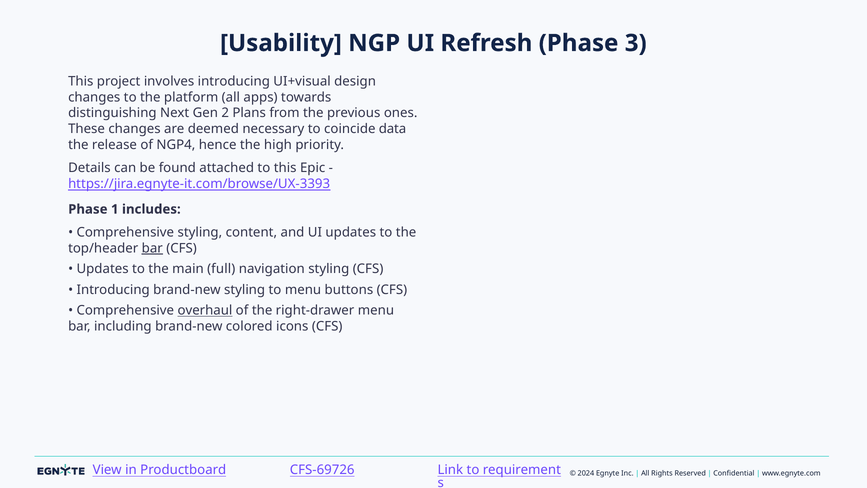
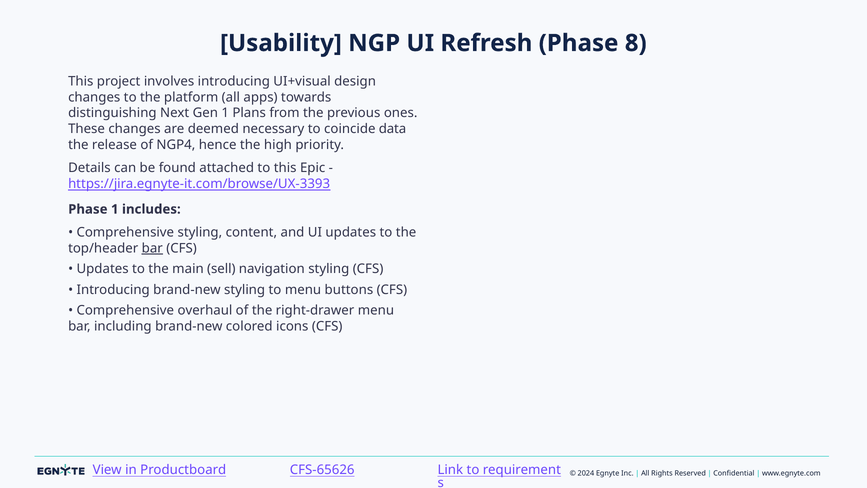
3: 3 -> 8 (636, 43)
Gen 2: 2 -> 1 (225, 113)
full: full -> sell (221, 269)
overhaul underline: present -> none (205, 310)
CFS-69726: CFS-69726 -> CFS-65626 (322, 470)
